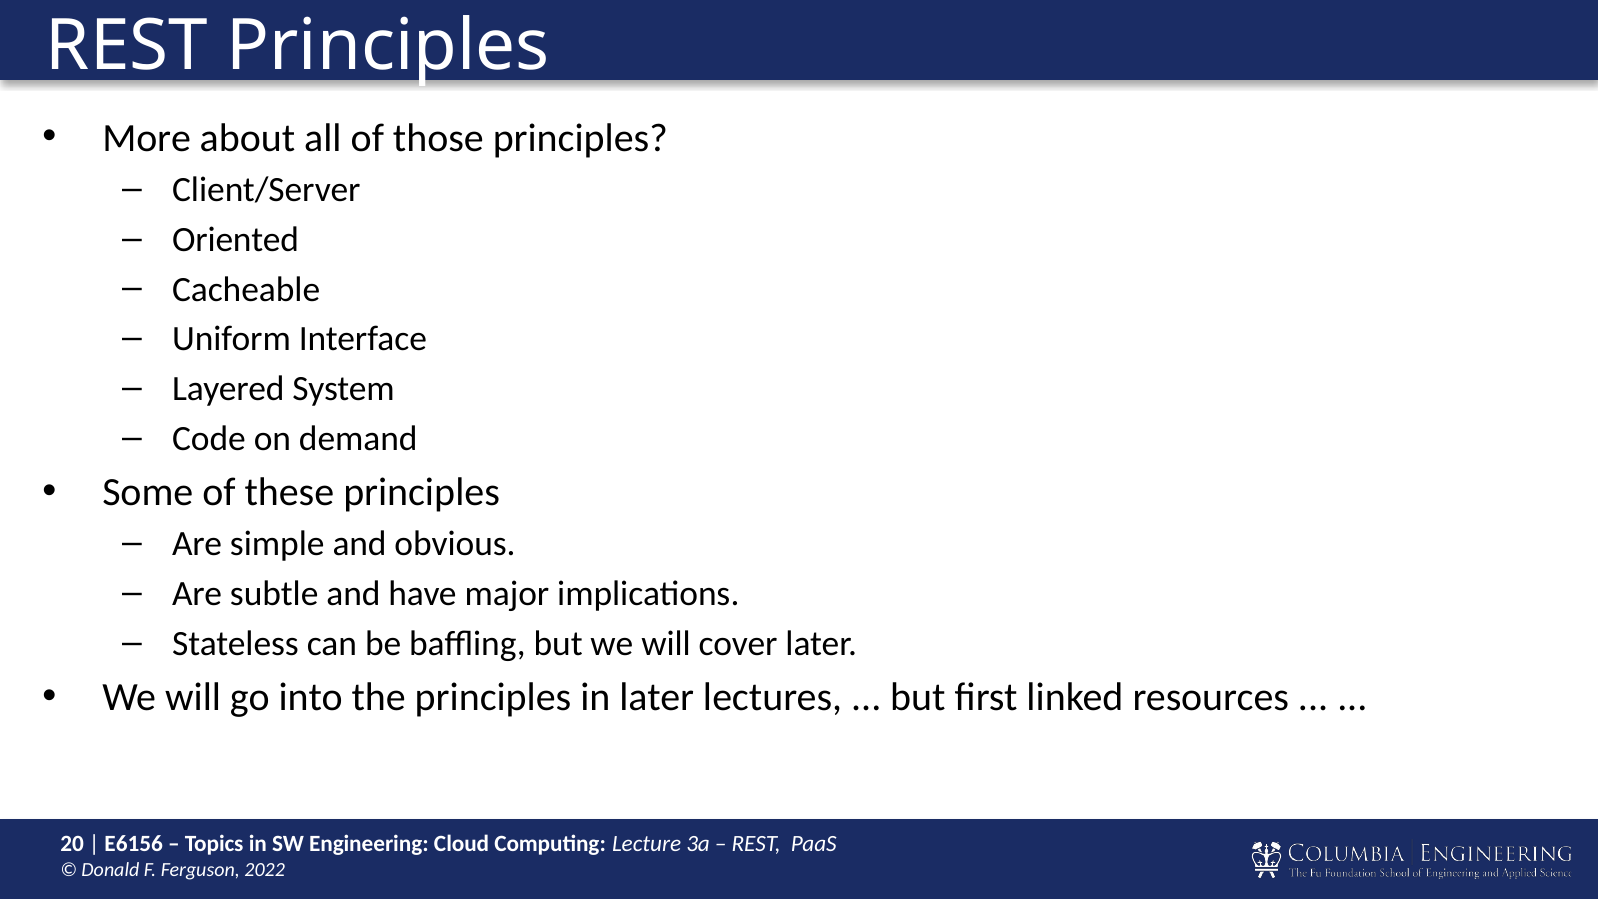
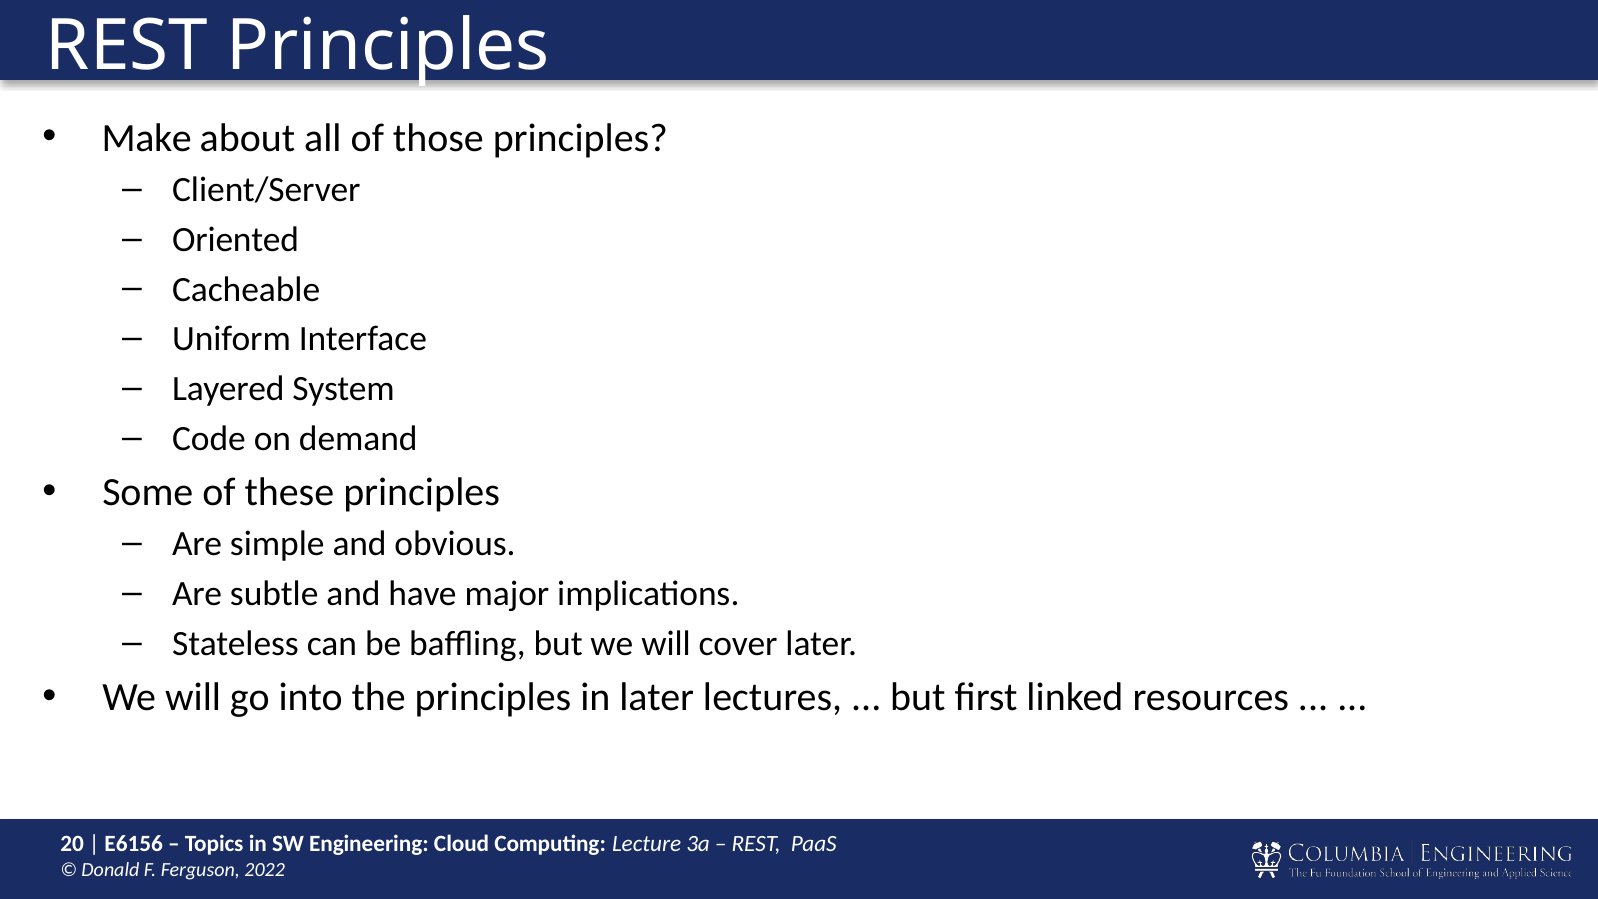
More: More -> Make (147, 138)
